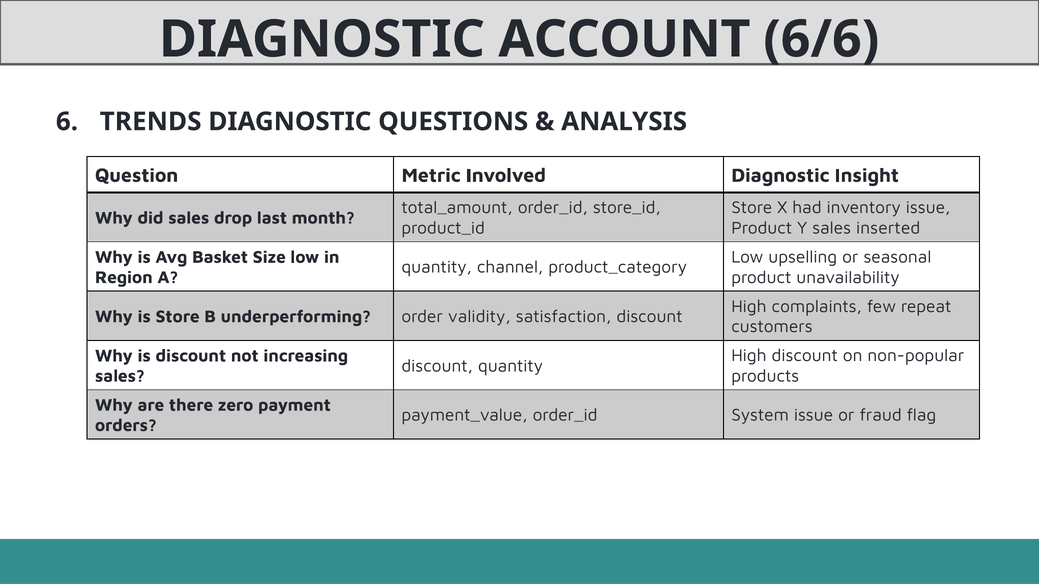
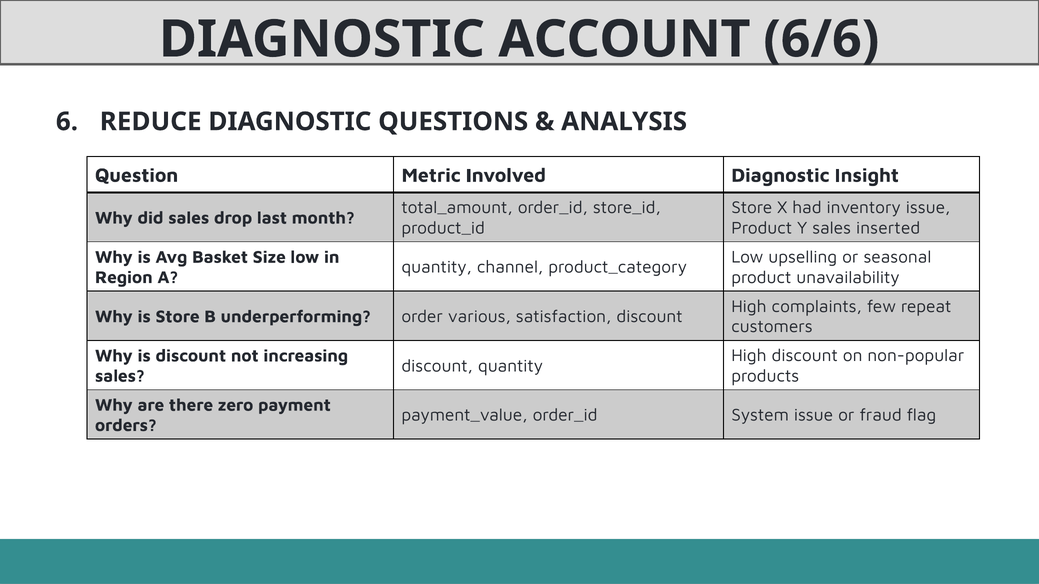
TRENDS: TRENDS -> REDUCE (151, 122)
validity: validity -> various (479, 317)
